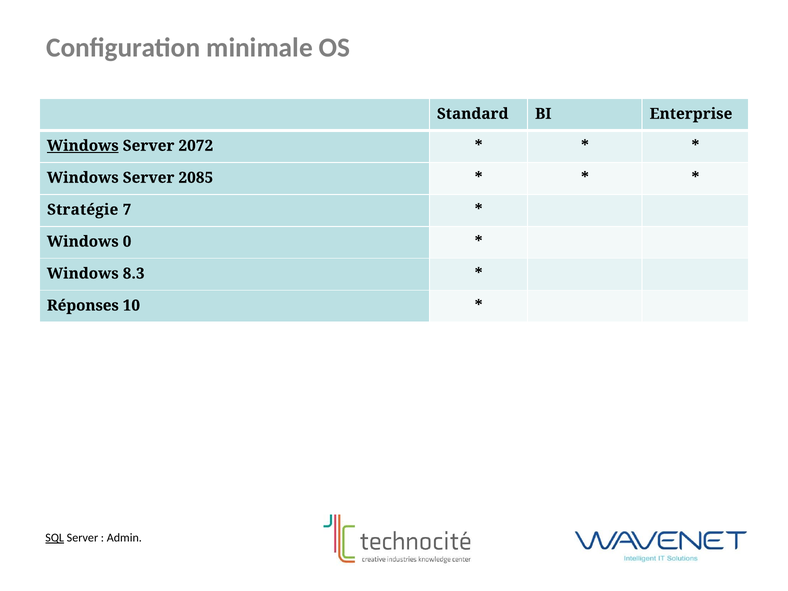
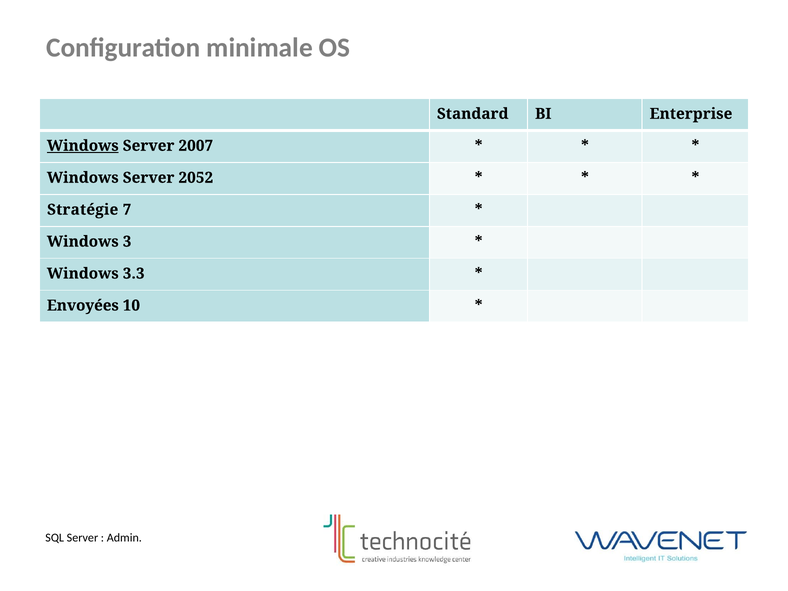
2072: 2072 -> 2007 (196, 146)
2085: 2085 -> 2052 (196, 178)
0: 0 -> 3 (127, 242)
8.3: 8.3 -> 3.3 (134, 274)
Réponses: Réponses -> Envoyées (83, 306)
SQL underline: present -> none (55, 538)
